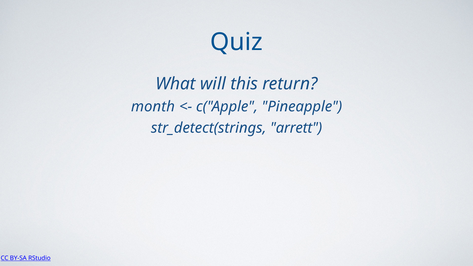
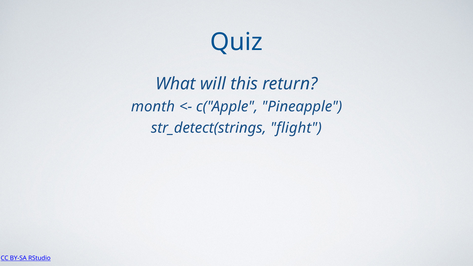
arrett: arrett -> flight (296, 128)
